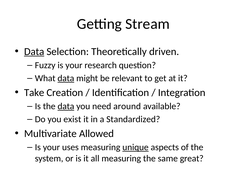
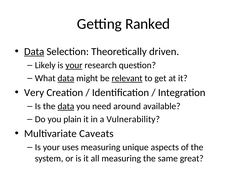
Stream: Stream -> Ranked (148, 24)
Fuzzy: Fuzzy -> Likely (45, 65)
your underline: none -> present (74, 65)
relevant underline: none -> present (127, 78)
Take: Take -> Very (34, 93)
exist: exist -> plain (72, 119)
Standardized: Standardized -> Vulnerability (133, 119)
Allowed: Allowed -> Caveats (96, 134)
unique underline: present -> none (135, 147)
